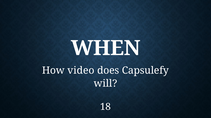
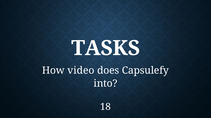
WHEN: WHEN -> TASKS (106, 48)
will: will -> into (106, 84)
